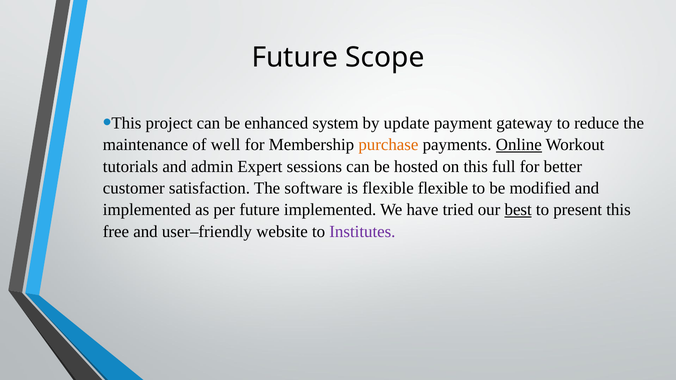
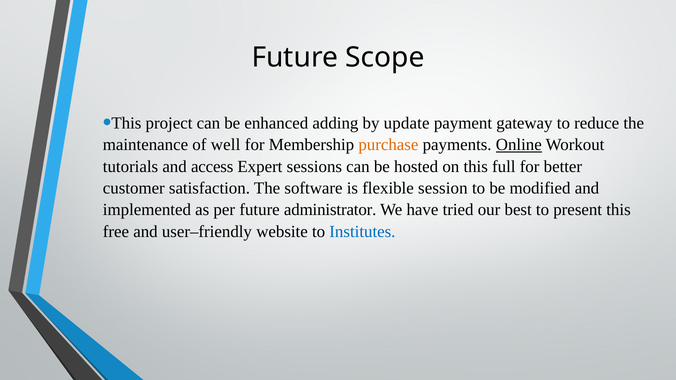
system: system -> adding (335, 123)
admin: admin -> access (212, 167)
flexible flexible: flexible -> session (443, 188)
future implemented: implemented -> administrator (330, 210)
best underline: present -> none (518, 210)
Institutes colour: purple -> blue (362, 232)
